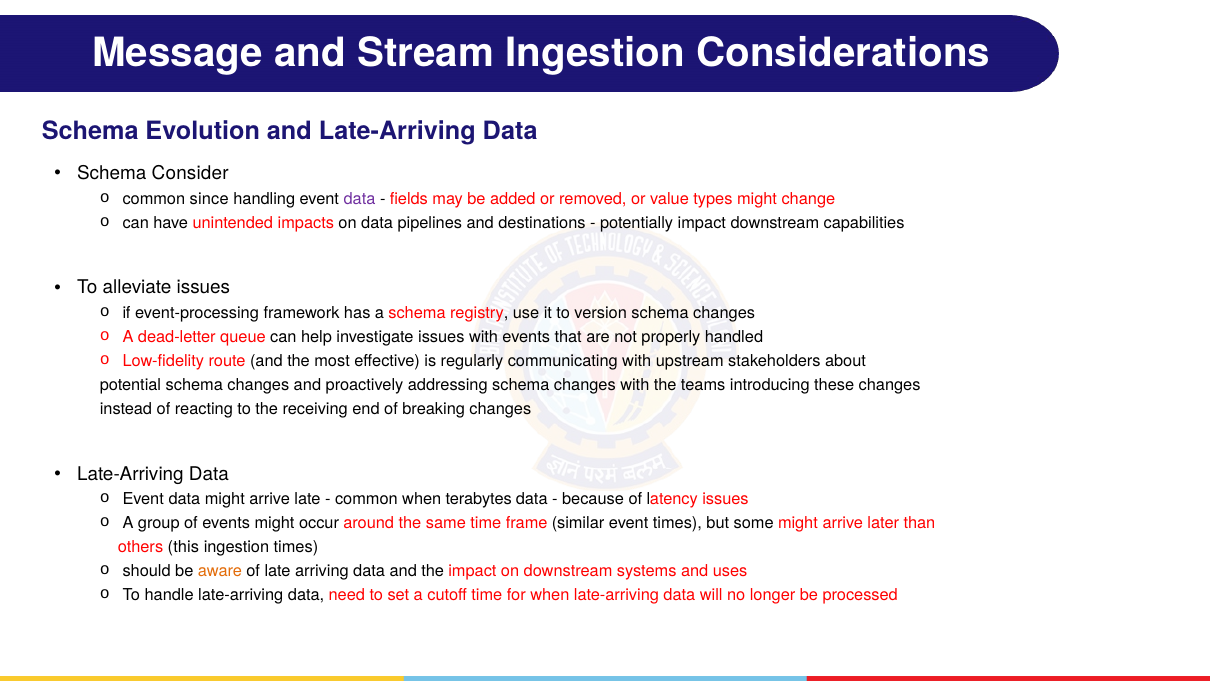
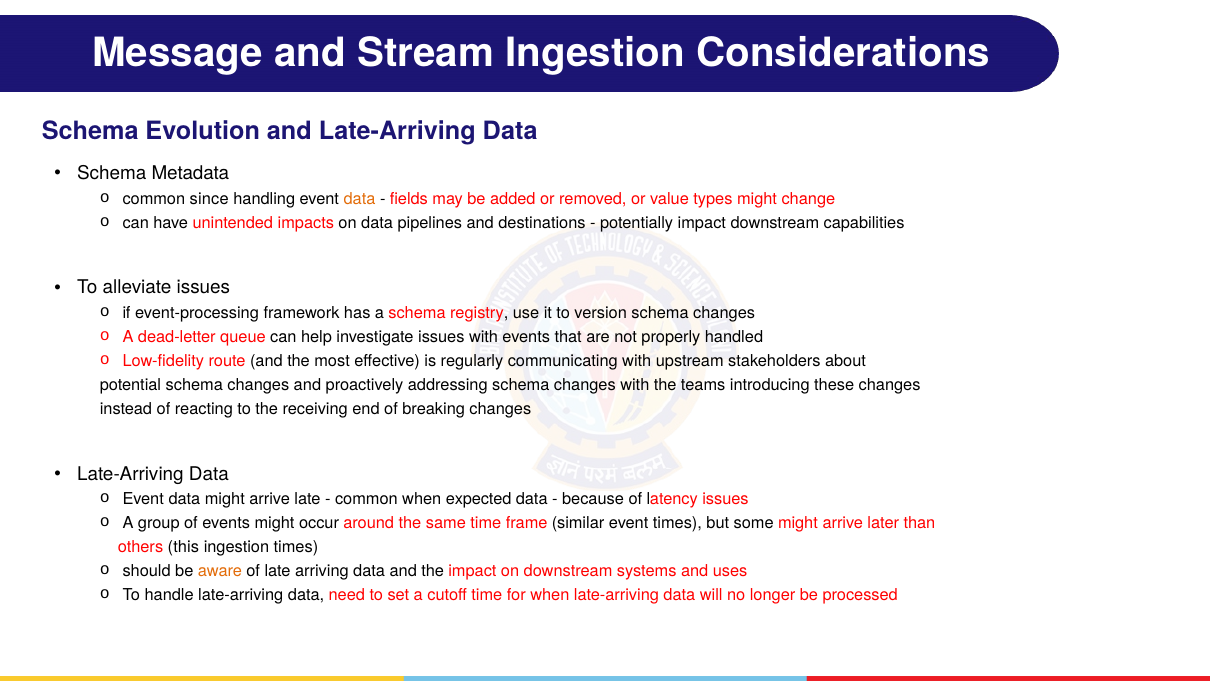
Consider: Consider -> Metadata (190, 173)
data colour: purple -> orange (360, 199)
terabytes: terabytes -> expected (479, 499)
